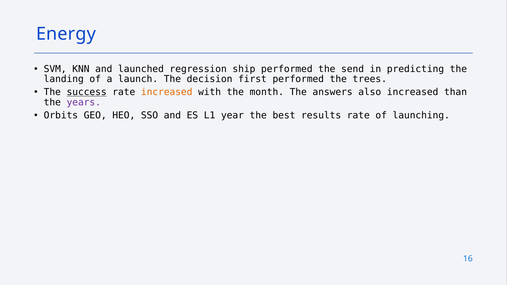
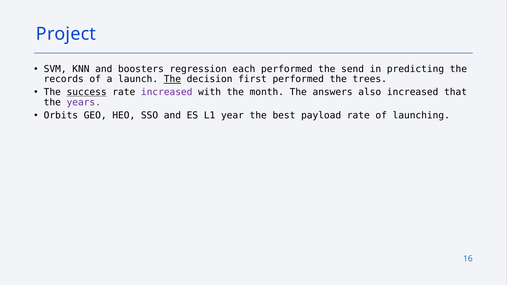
Energy: Energy -> Project (66, 34)
launched: launched -> boosters (141, 69)
ship: ship -> each (244, 69)
landing: landing -> records (64, 79)
The underline: none -> present (172, 79)
increased colour: orange -> purple (167, 92)
than: than -> that (456, 92)
results: results -> payload (321, 115)
